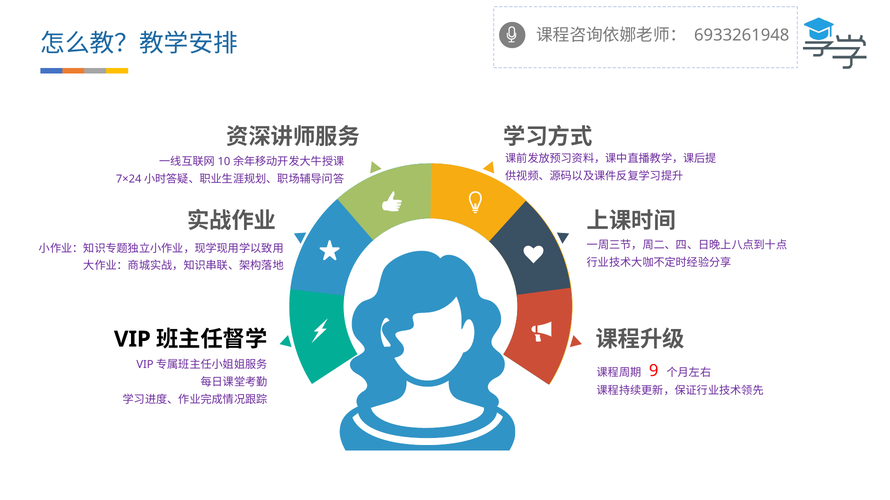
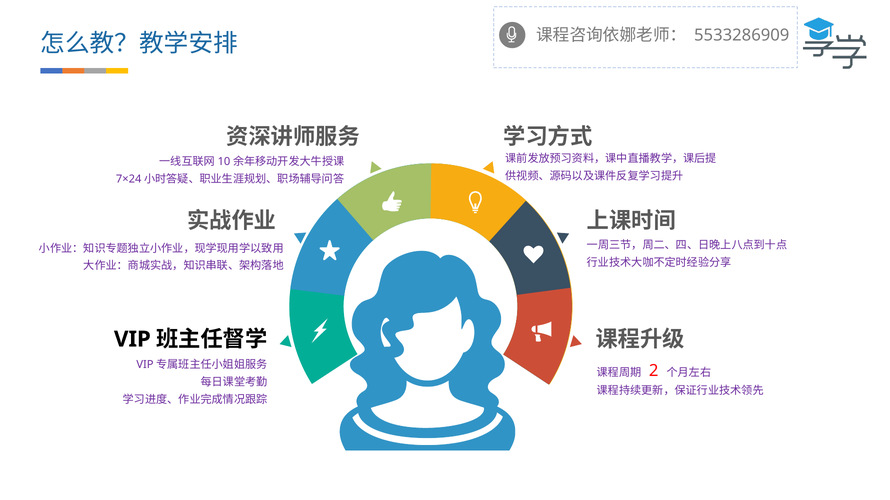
6933261948: 6933261948 -> 5533286909 (742, 35)
9: 9 -> 2 (654, 371)
